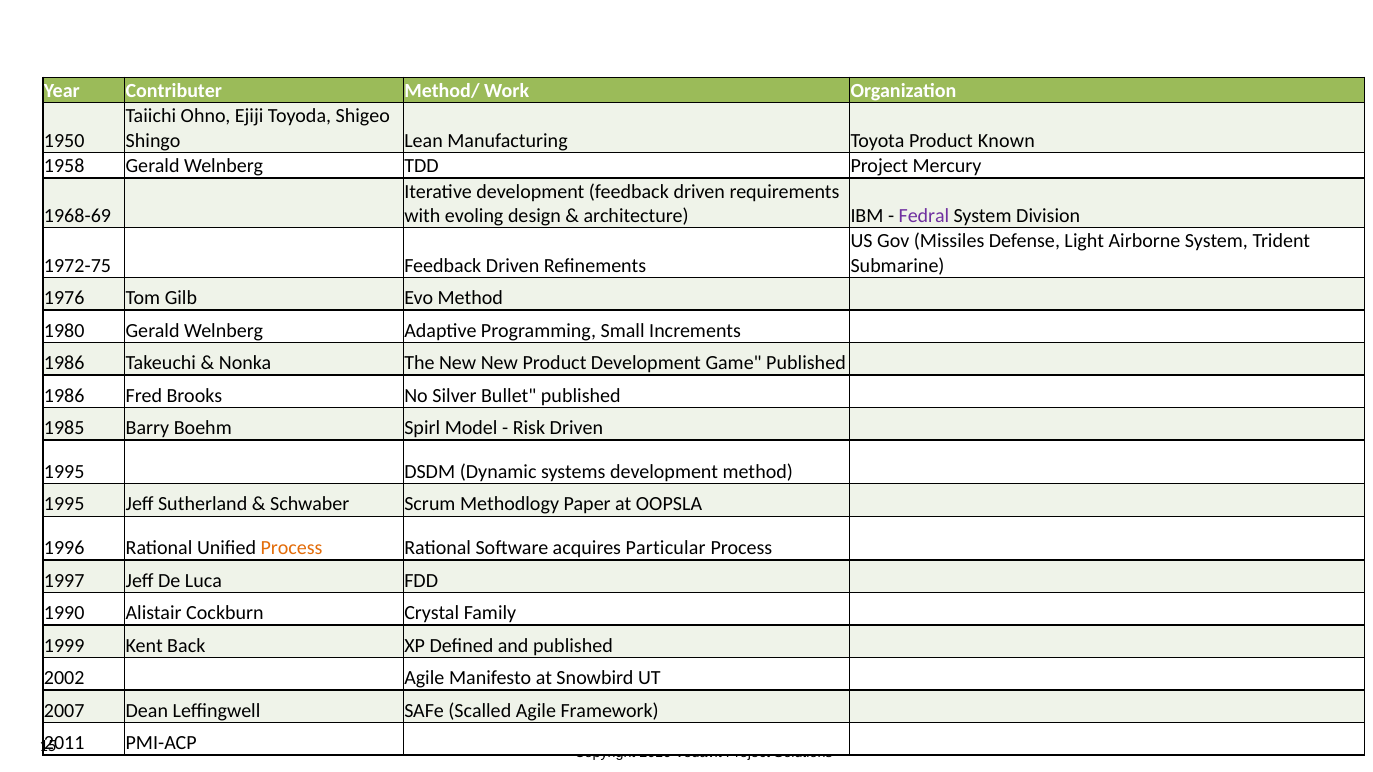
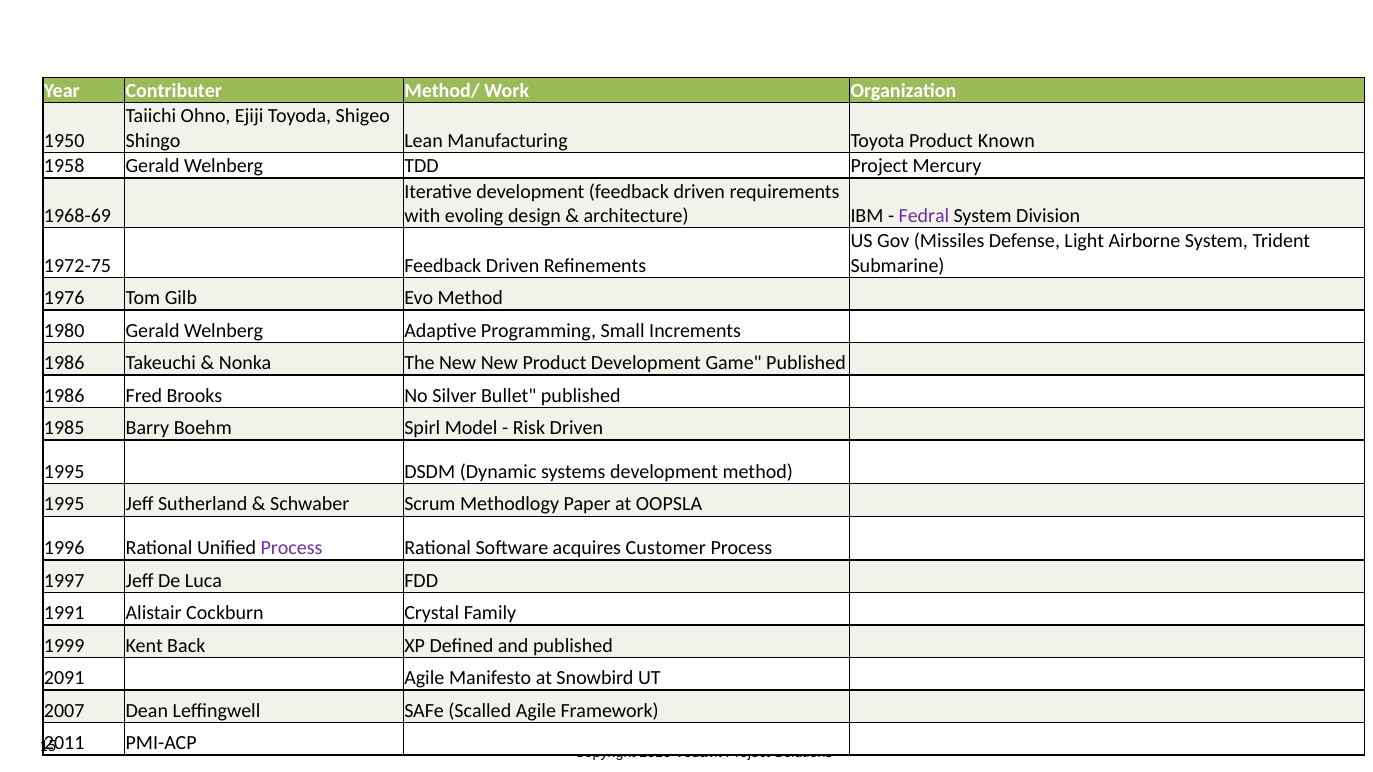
Process colour: orange -> purple (292, 548)
Particular: Particular -> Customer (666, 548)
1990: 1990 -> 1991 (64, 613)
2002: 2002 -> 2091 (64, 678)
